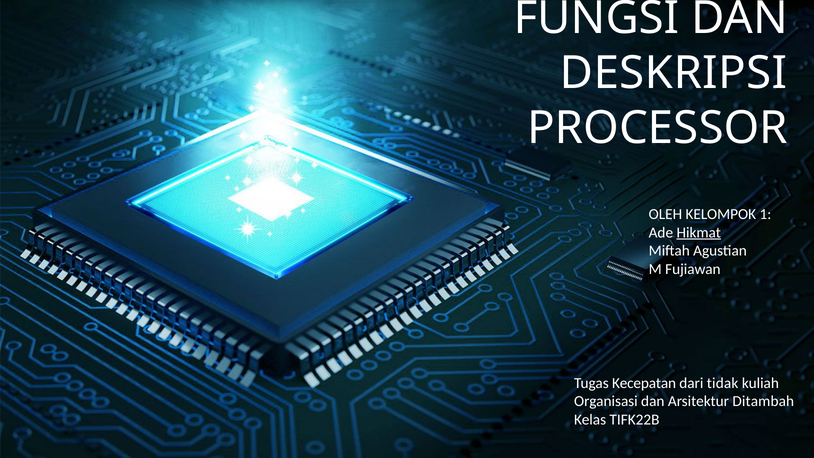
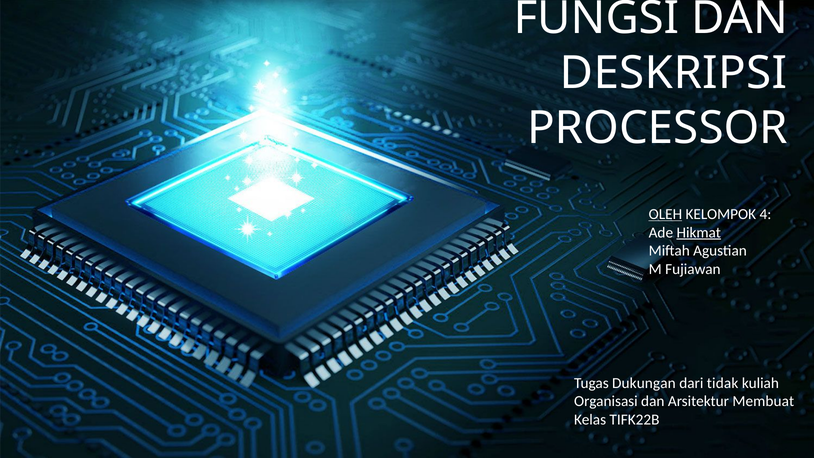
OLEH underline: none -> present (665, 214)
1: 1 -> 4 (765, 214)
Kecepatan: Kecepatan -> Dukungan (644, 383)
Ditambah: Ditambah -> Membuat (763, 401)
